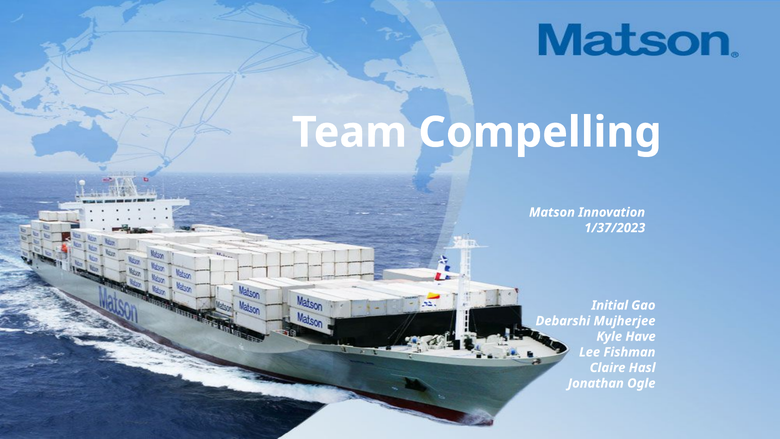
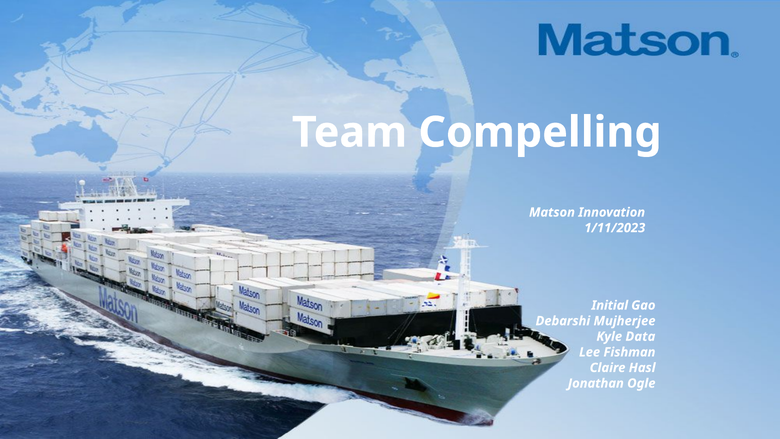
1/37/2023: 1/37/2023 -> 1/11/2023 (615, 228)
Have: Have -> Data (640, 336)
